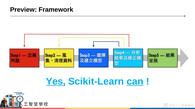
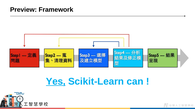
can underline: present -> none (135, 82)
